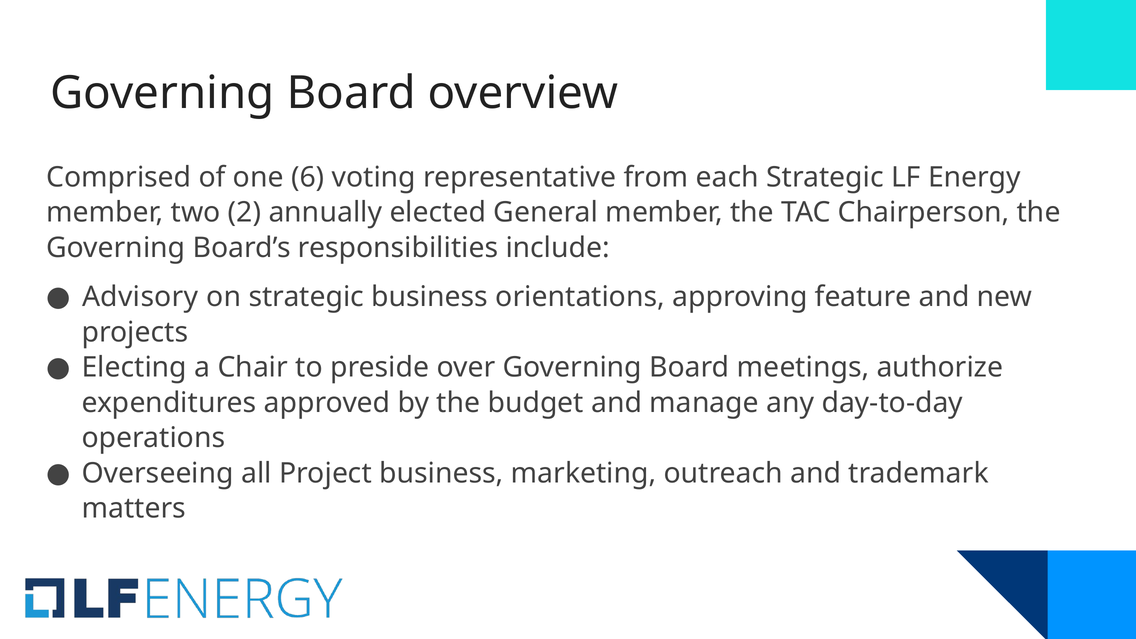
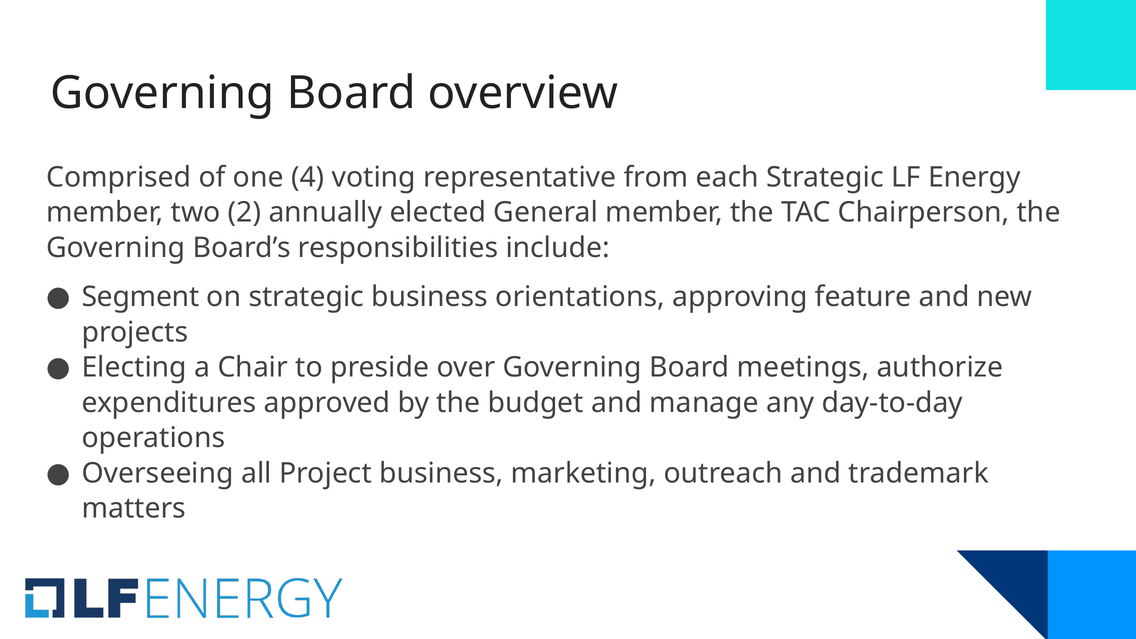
6: 6 -> 4 (308, 177)
Advisory: Advisory -> Segment (141, 297)
